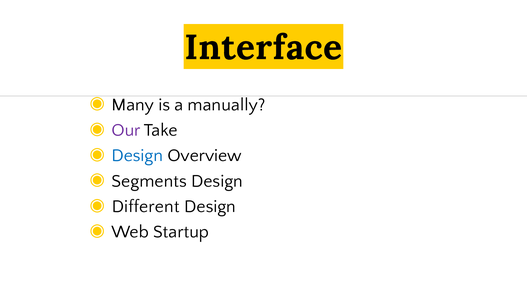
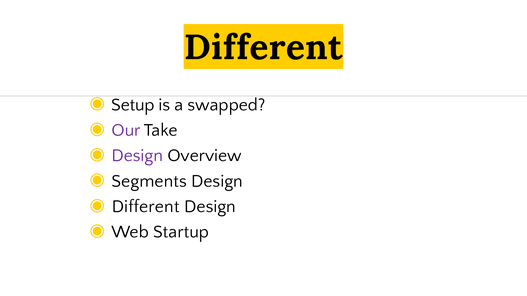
Interface: Interface -> Different (263, 48)
Many: Many -> Setup (133, 105)
manually: manually -> swapped (226, 105)
Design colour: blue -> purple (137, 156)
